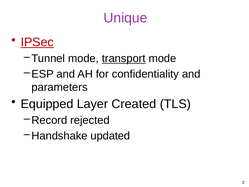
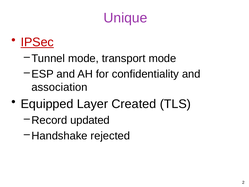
transport underline: present -> none (124, 58)
parameters: parameters -> association (60, 87)
rejected: rejected -> updated (90, 120)
updated: updated -> rejected (110, 136)
